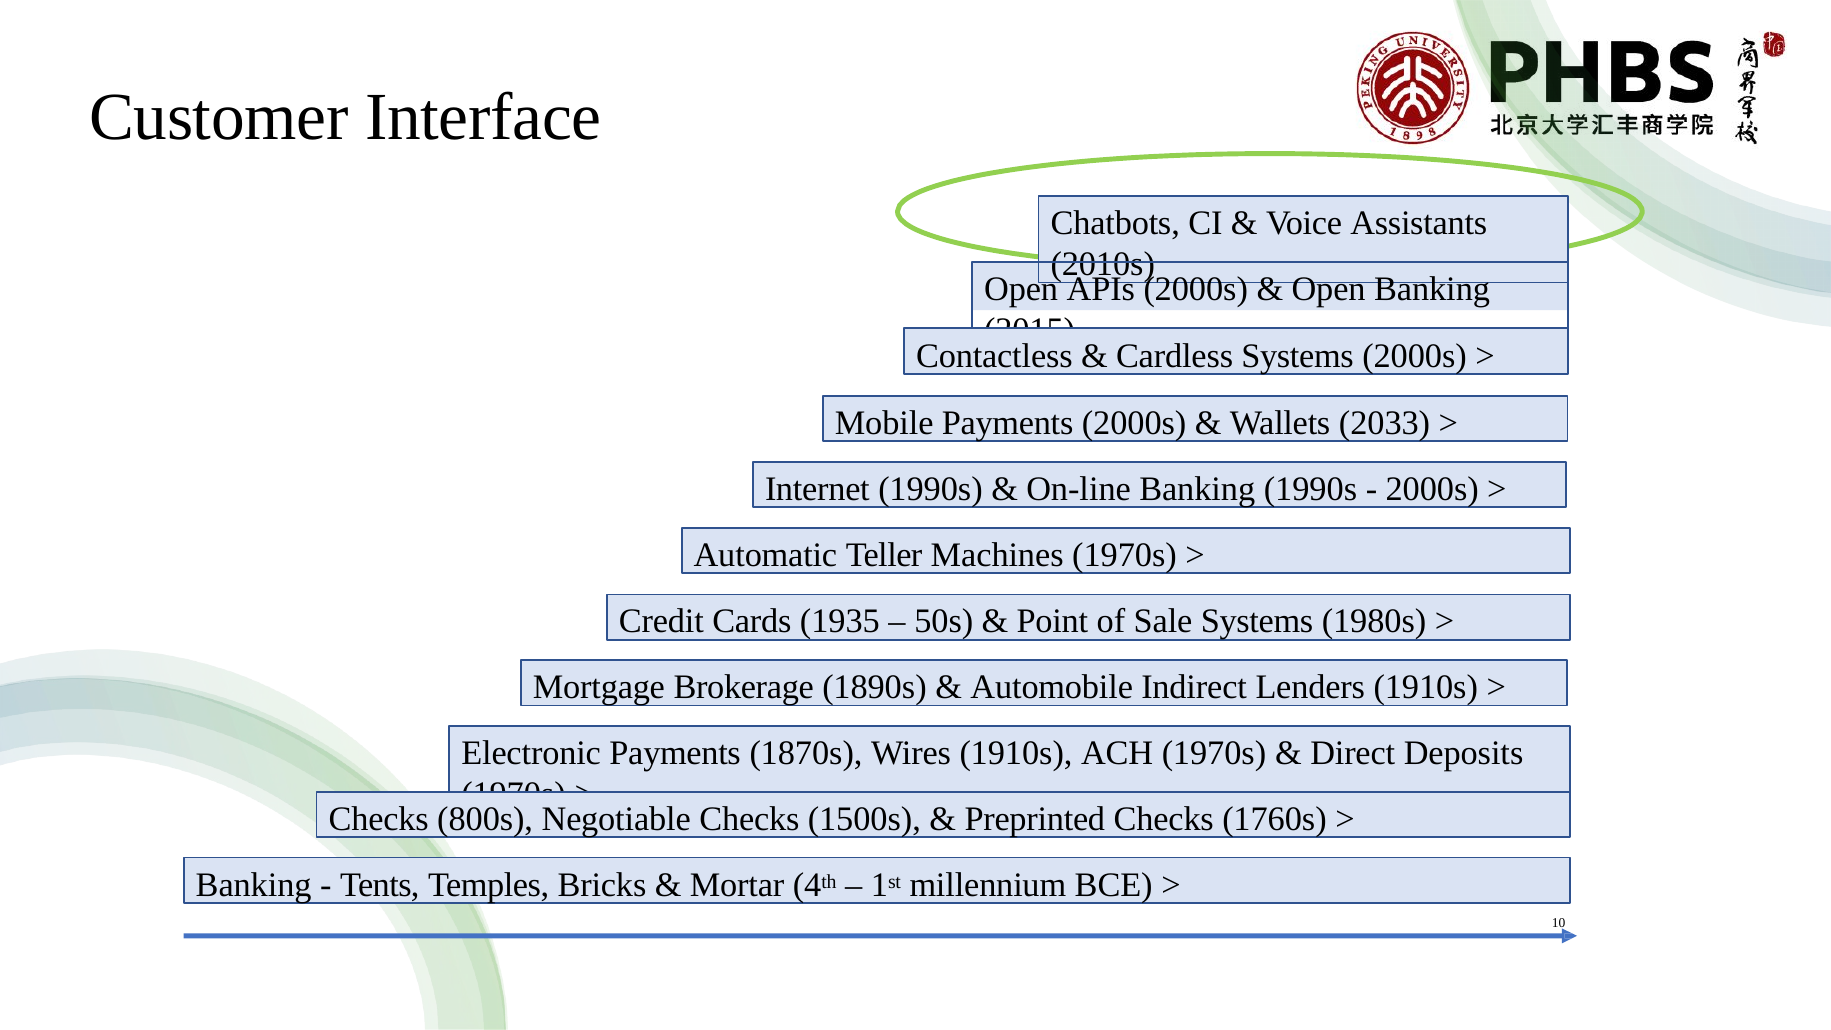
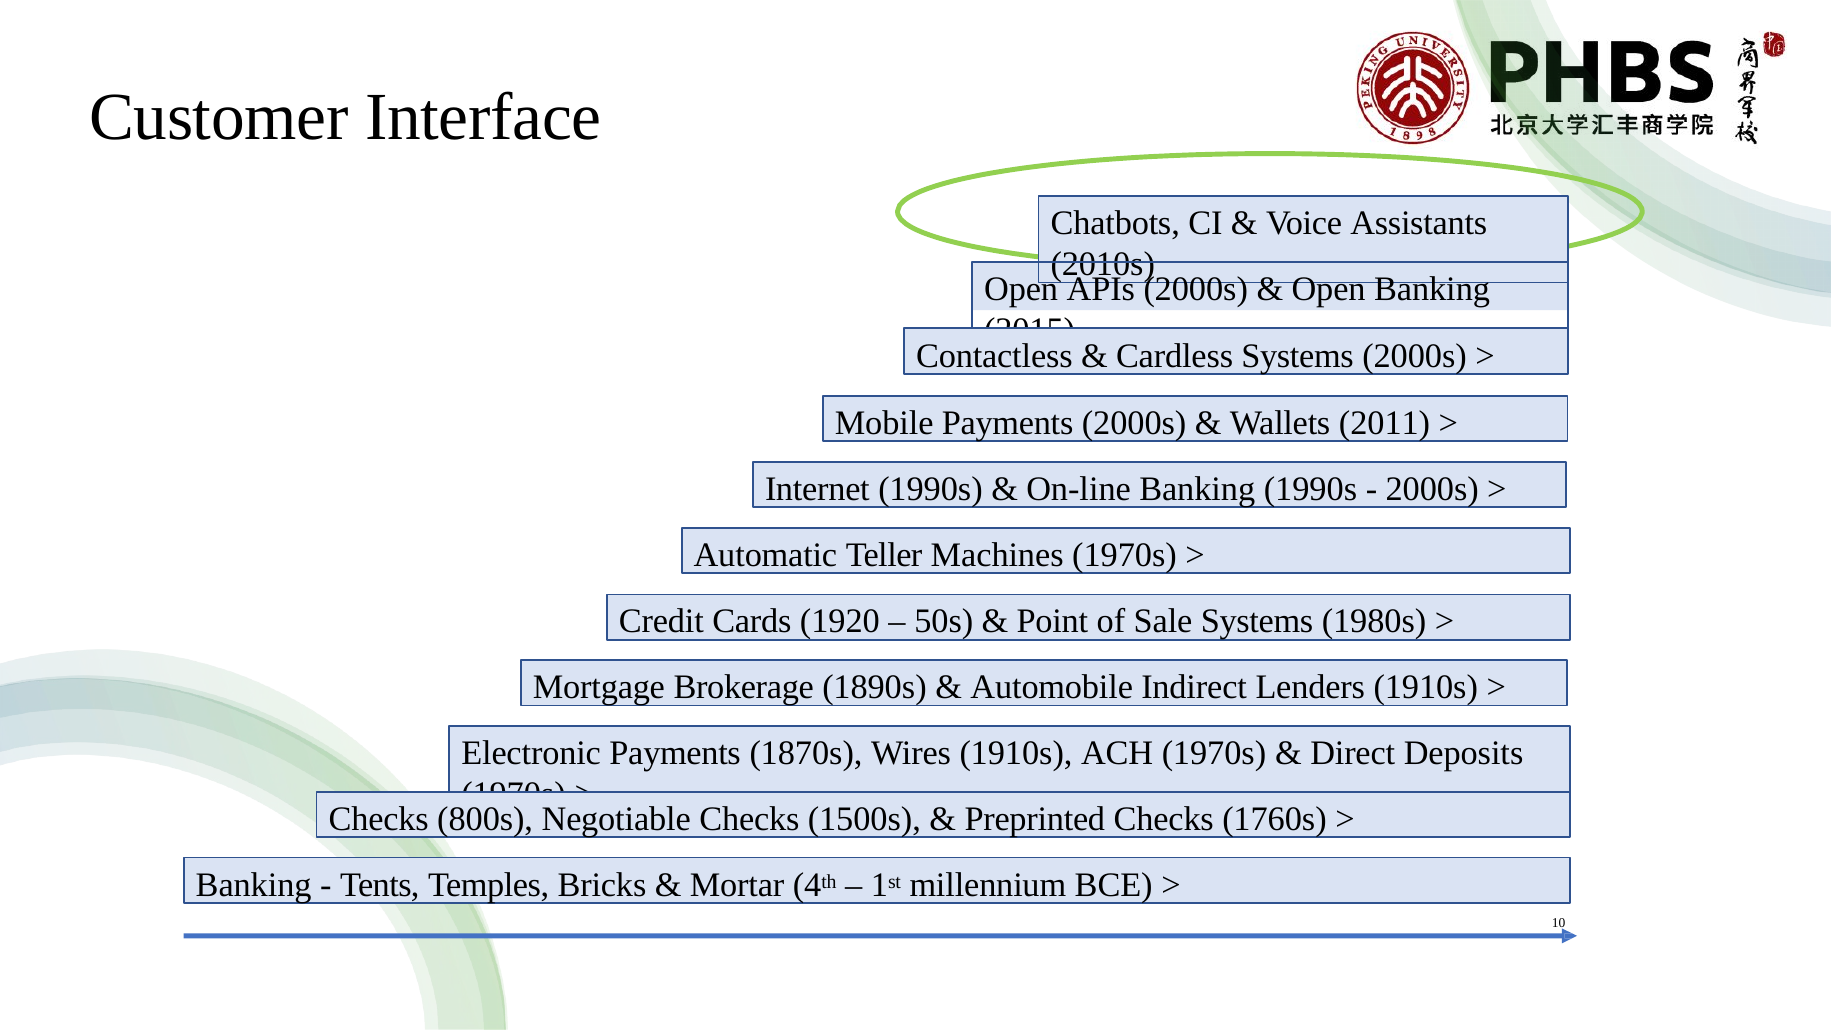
2033: 2033 -> 2011 (1385, 423)
1935: 1935 -> 1920 (840, 621)
